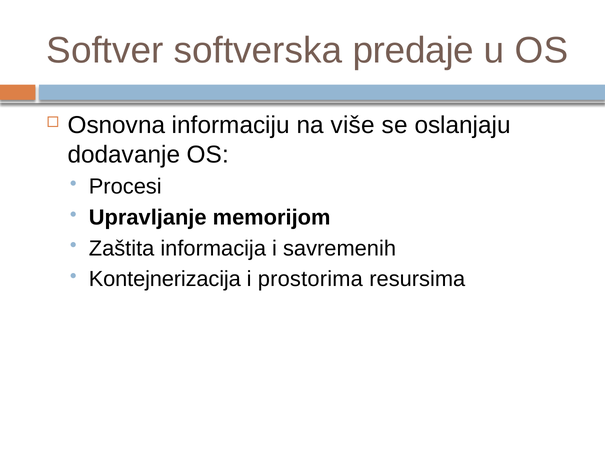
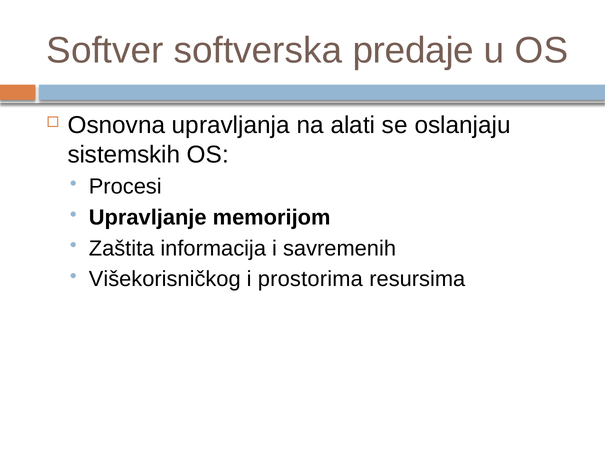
informaciju: informaciju -> upravljanja (231, 125)
više: više -> alati (353, 125)
dodavanje: dodavanje -> sistemskih (124, 154)
Kontejnerizacija: Kontejnerizacija -> Višekorisničkog (165, 279)
